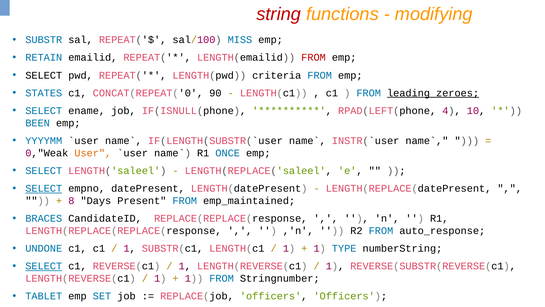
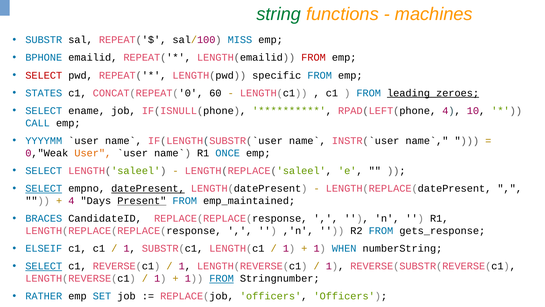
string colour: red -> green (279, 14)
modifying: modifying -> machines (434, 14)
RETAIN: RETAIN -> BPHONE (44, 58)
SELECT colour: black -> red (44, 75)
criteria: criteria -> specific (277, 75)
90: 90 -> 60 (215, 93)
BEEN: BEEN -> CALL (38, 123)
datePresent underline: none -> present (148, 188)
8: 8 -> 4 (71, 201)
Present underline: none -> present (142, 201)
auto_response: auto_response -> gets_response (442, 230)
UNDONE: UNDONE -> ELSEIF (44, 248)
TYPE: TYPE -> WHEN (344, 248)
FROM underline: none -> present (222, 278)
TABLET: TABLET -> RATHER (44, 296)
